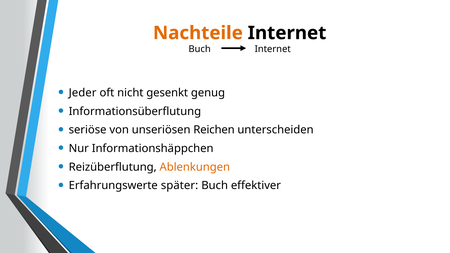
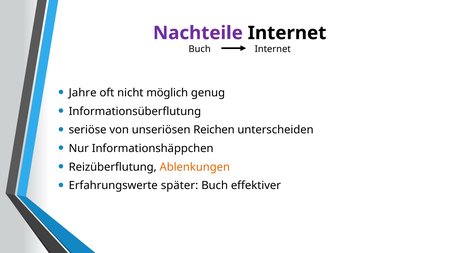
Nachteile colour: orange -> purple (198, 33)
Jeder: Jeder -> Jahre (83, 93)
gesenkt: gesenkt -> möglich (167, 93)
